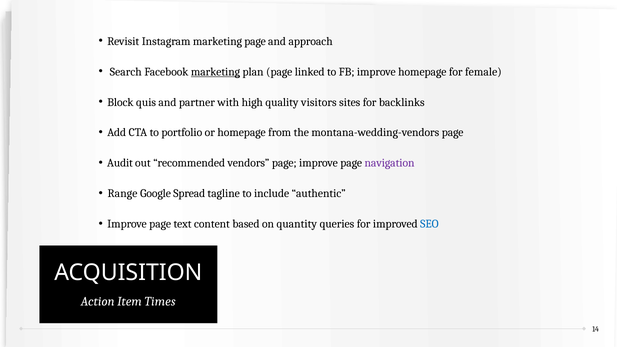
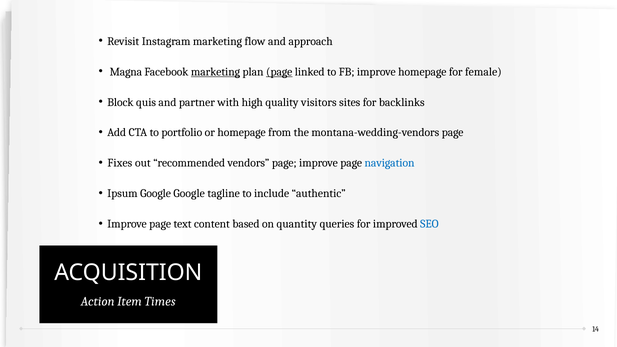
marketing page: page -> flow (255, 41)
Search: Search -> Magna (126, 72)
page underline: none -> present (279, 72)
Audit: Audit -> Fixes (120, 163)
navigation colour: purple -> blue (390, 163)
Range: Range -> Ipsum (122, 194)
Google Spread: Spread -> Google (189, 194)
